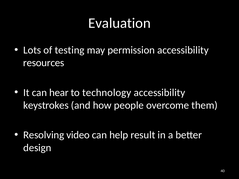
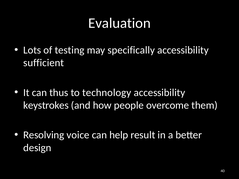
permission: permission -> specifically (131, 50)
resources: resources -> sufficient (44, 63)
hear: hear -> thus (59, 93)
video: video -> voice (78, 135)
